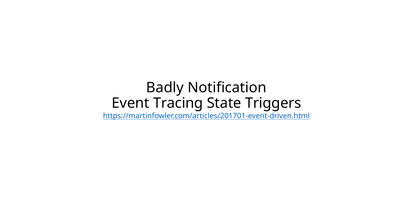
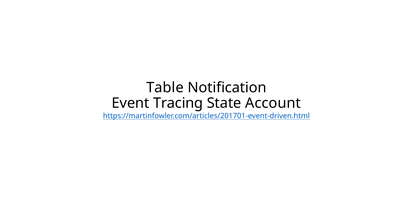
Badly: Badly -> Table (165, 88)
Triggers: Triggers -> Account (273, 103)
